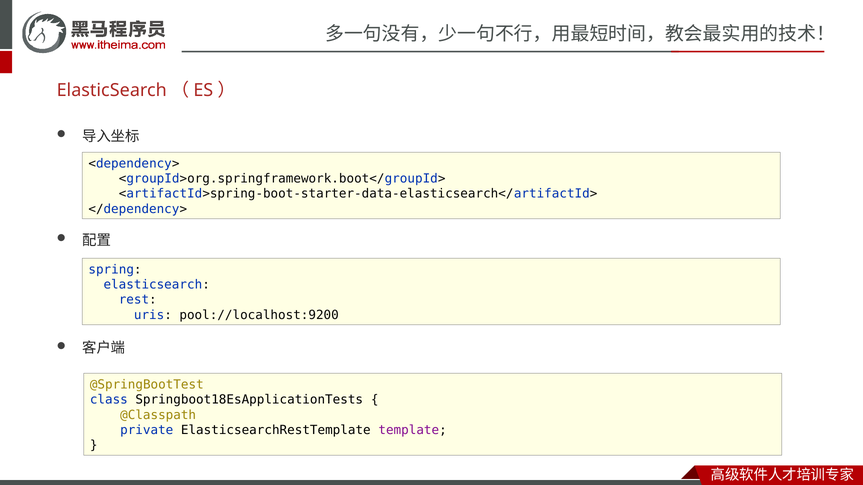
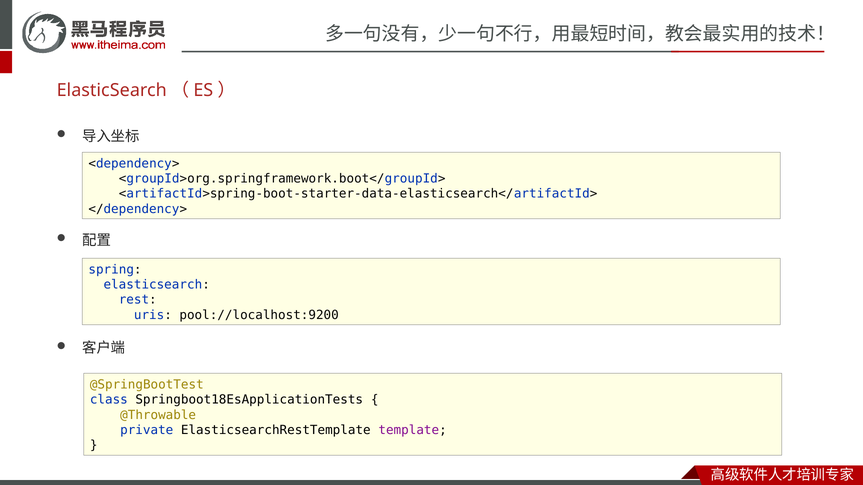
@Classpath: @Classpath -> @Throwable (158, 415)
